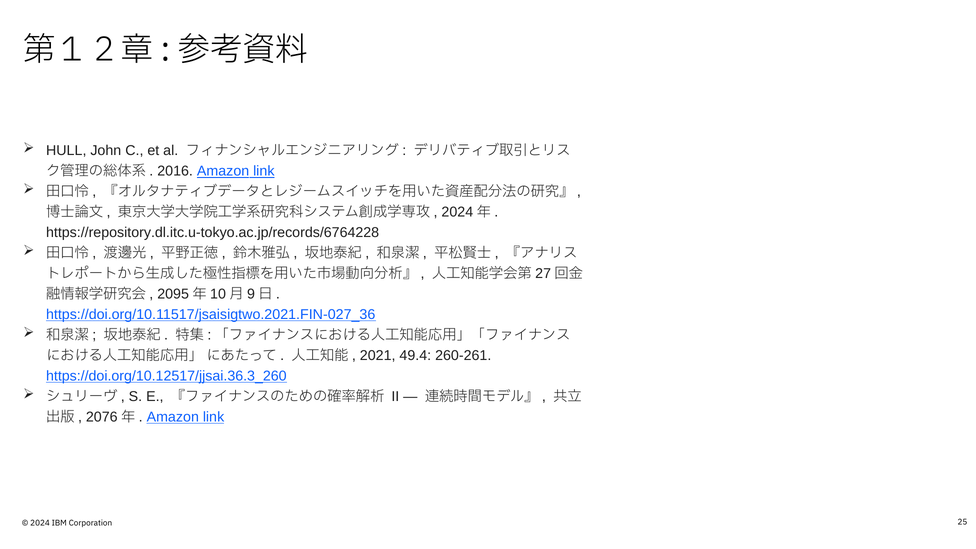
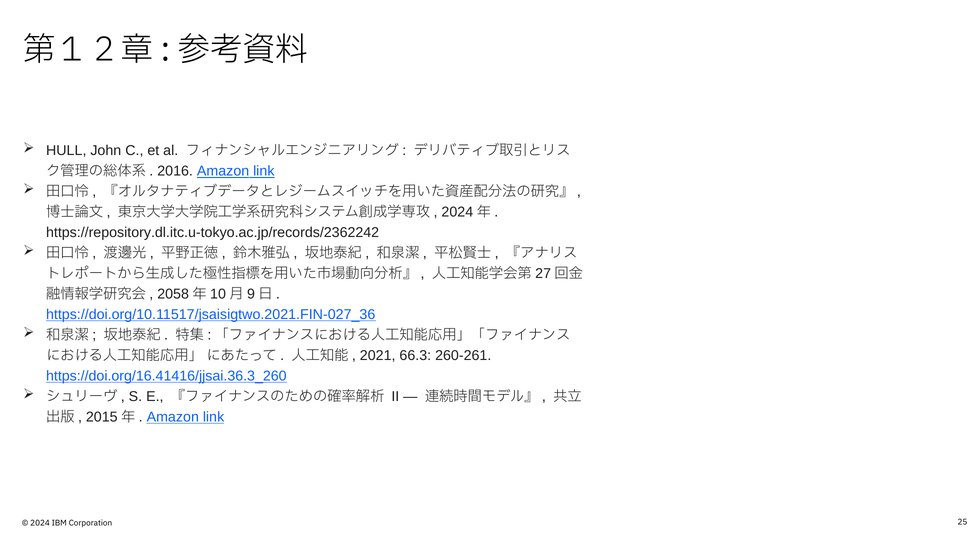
https://repository.dl.itc.u-tokyo.ac.jp/records/6764228: https://repository.dl.itc.u-tokyo.ac.jp/records/6764228 -> https://repository.dl.itc.u-tokyo.ac.jp/records/2362242 (213, 233)
2095: 2095 -> 2058 (173, 294)
49.4: 49.4 -> 66.3 (415, 355)
https://doi.org/10.12517/jjsai.36.3_260: https://doi.org/10.12517/jjsai.36.3_260 -> https://doi.org/16.41416/jjsai.36.3_260 (166, 376)
2076: 2076 -> 2015 (102, 417)
